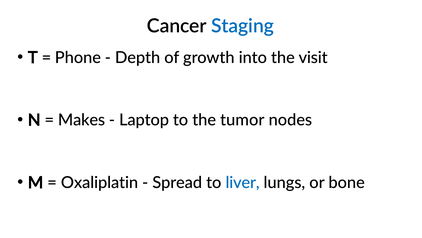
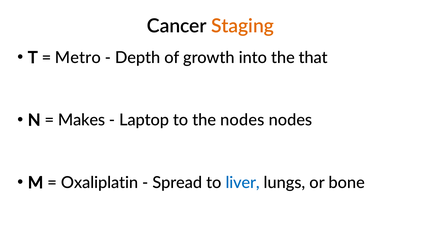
Staging colour: blue -> orange (243, 26)
Phone: Phone -> Metro (78, 57)
visit: visit -> that (313, 57)
the tumor: tumor -> nodes (242, 120)
